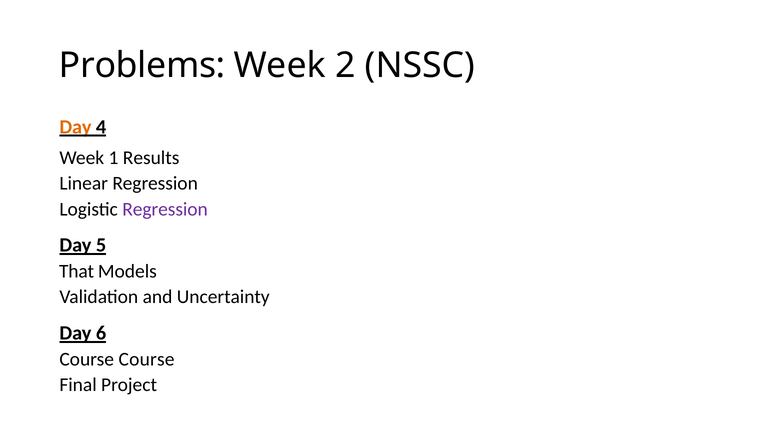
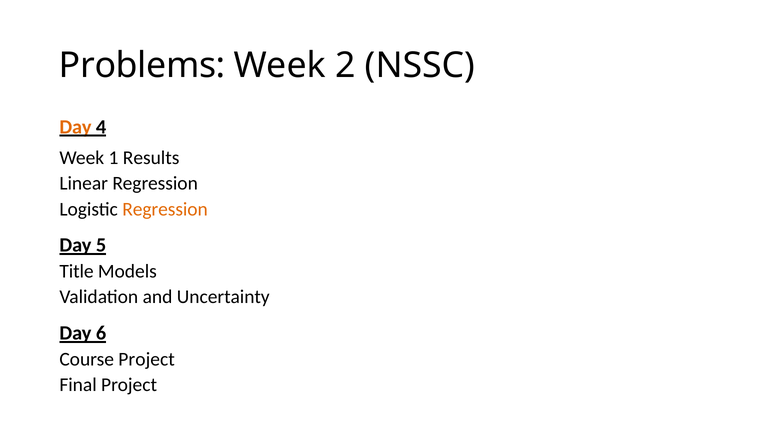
Regression colour: purple -> orange (165, 209)
That: That -> Title (77, 272)
Course Course: Course -> Project (147, 359)
